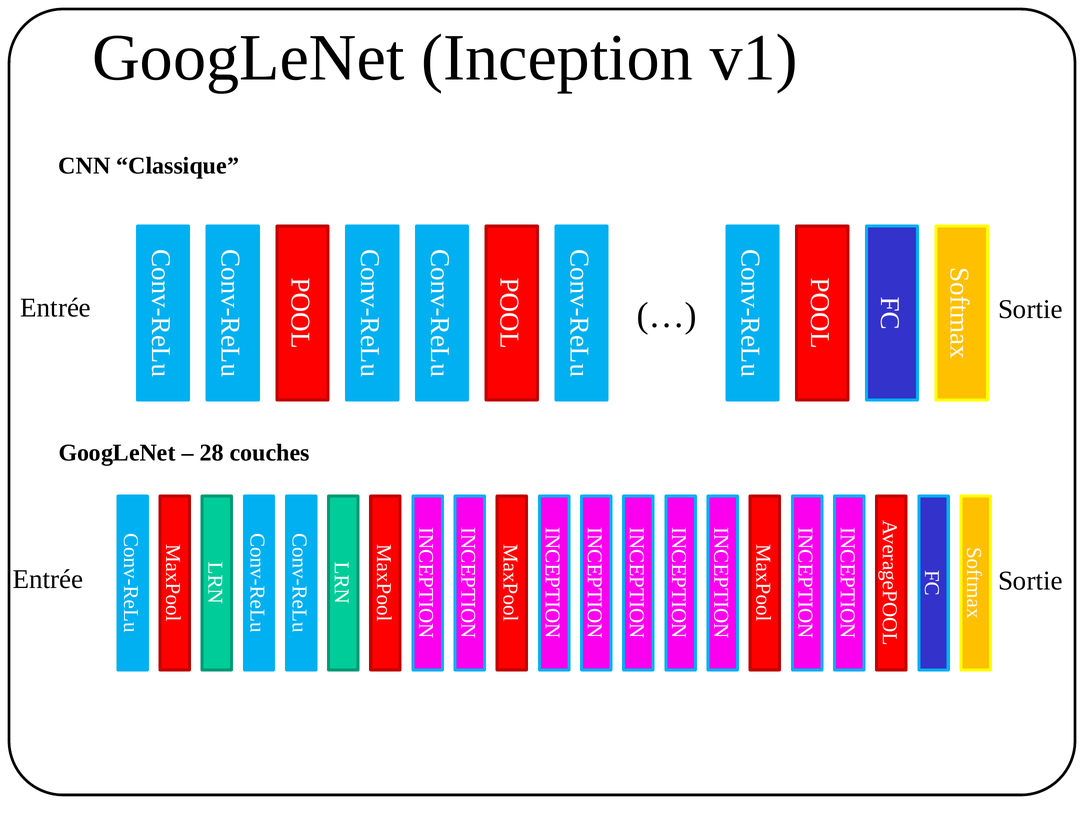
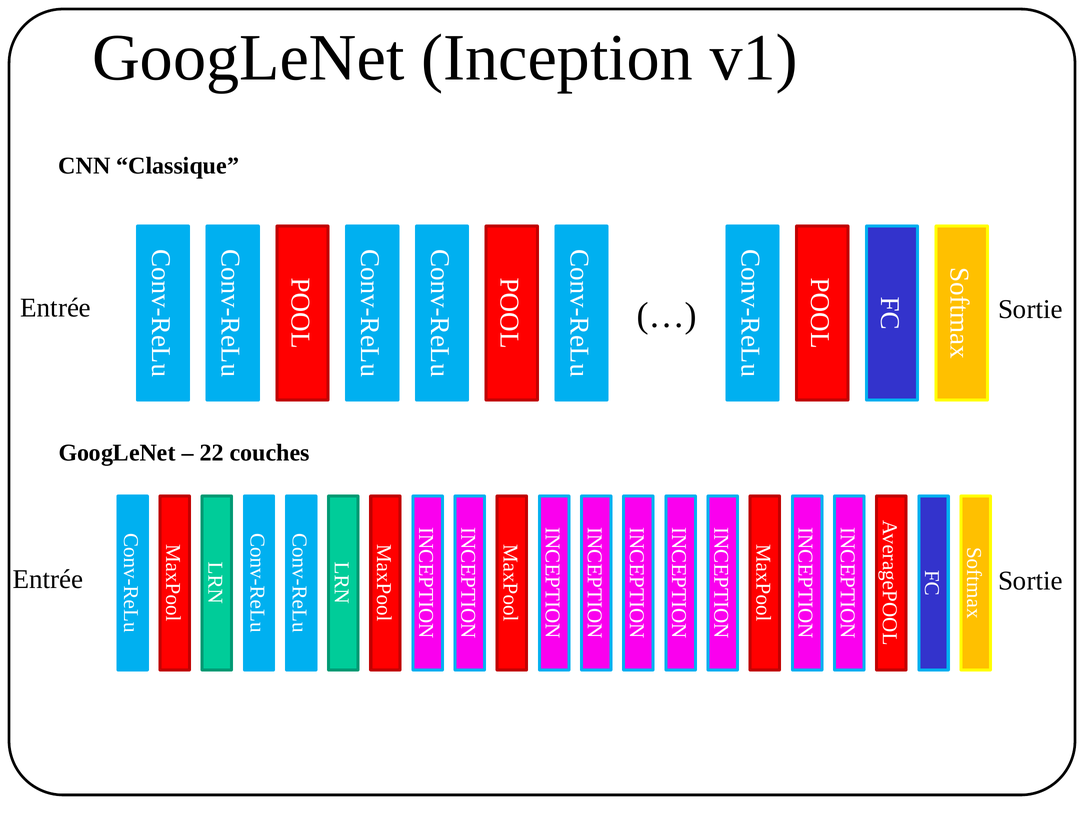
28: 28 -> 22 (212, 453)
